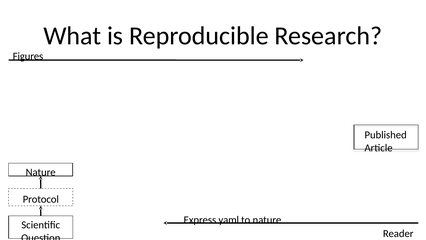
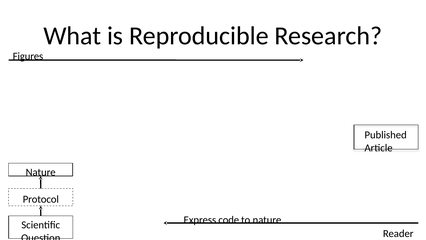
yaml: yaml -> code (229, 220)
